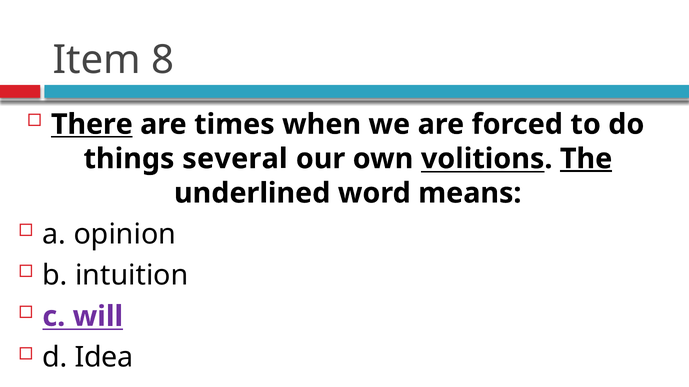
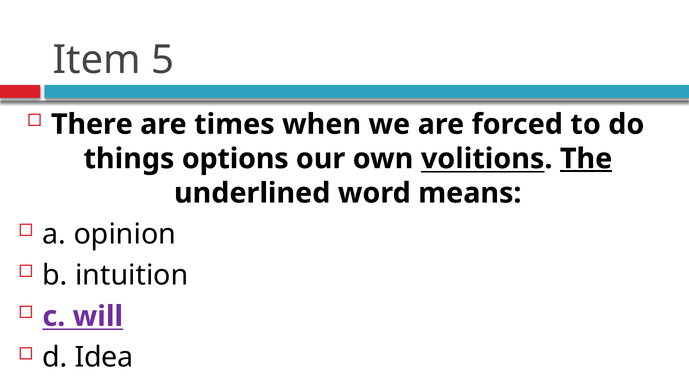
8: 8 -> 5 (163, 60)
There underline: present -> none (92, 125)
several: several -> options (235, 159)
